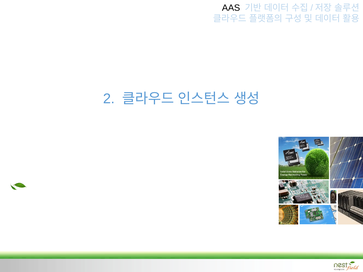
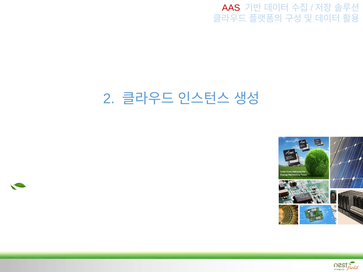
AAS colour: black -> red (231, 8)
